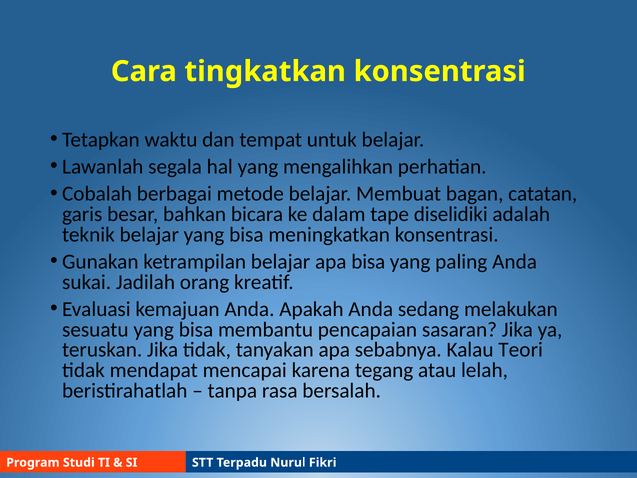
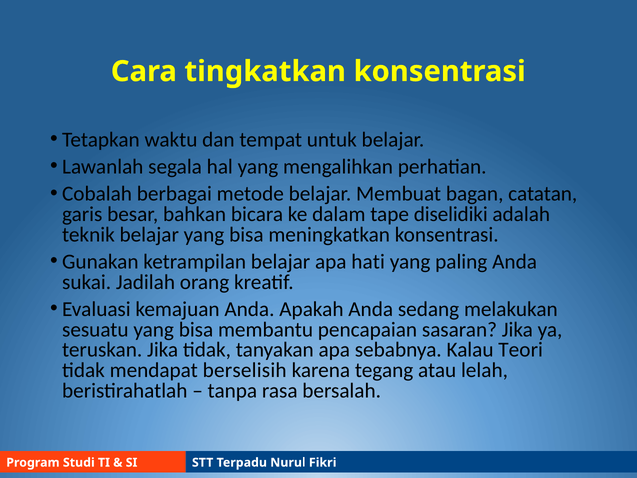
apa bisa: bisa -> hati (368, 262)
mencapai: mencapai -> berselisih (245, 370)
